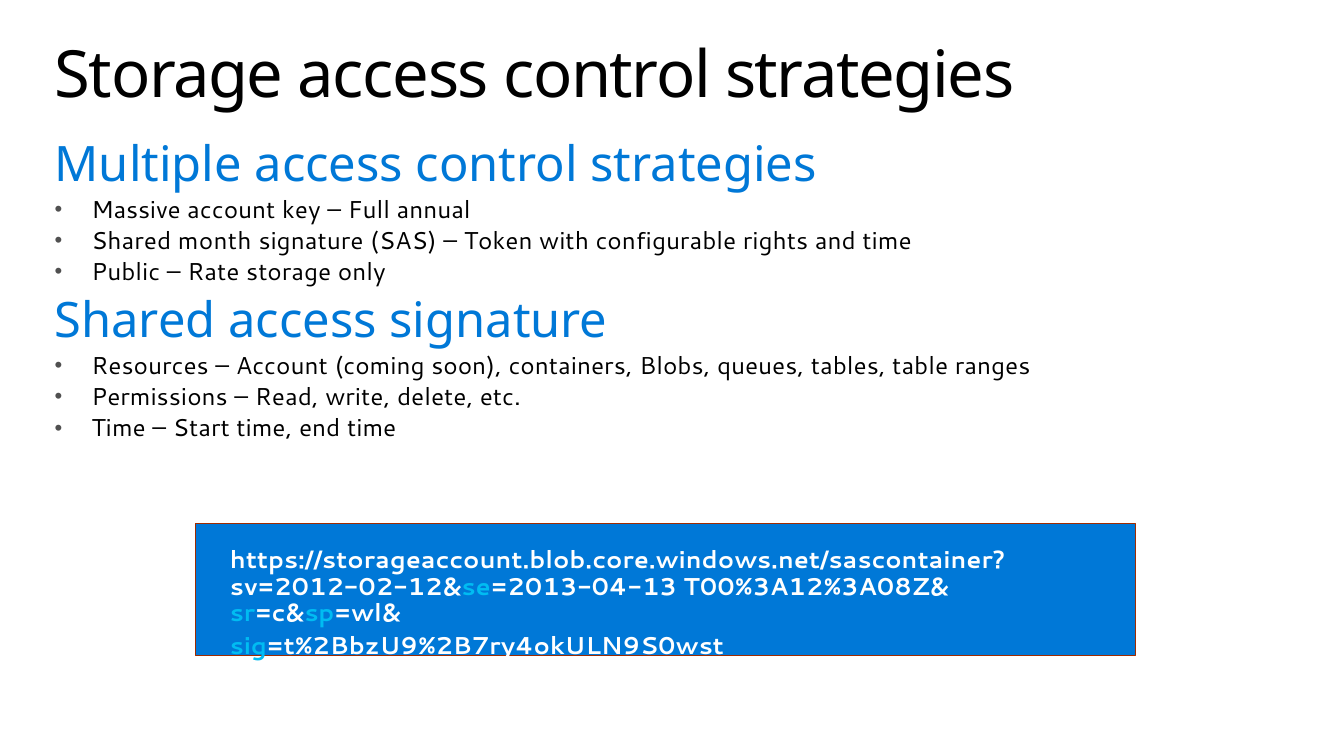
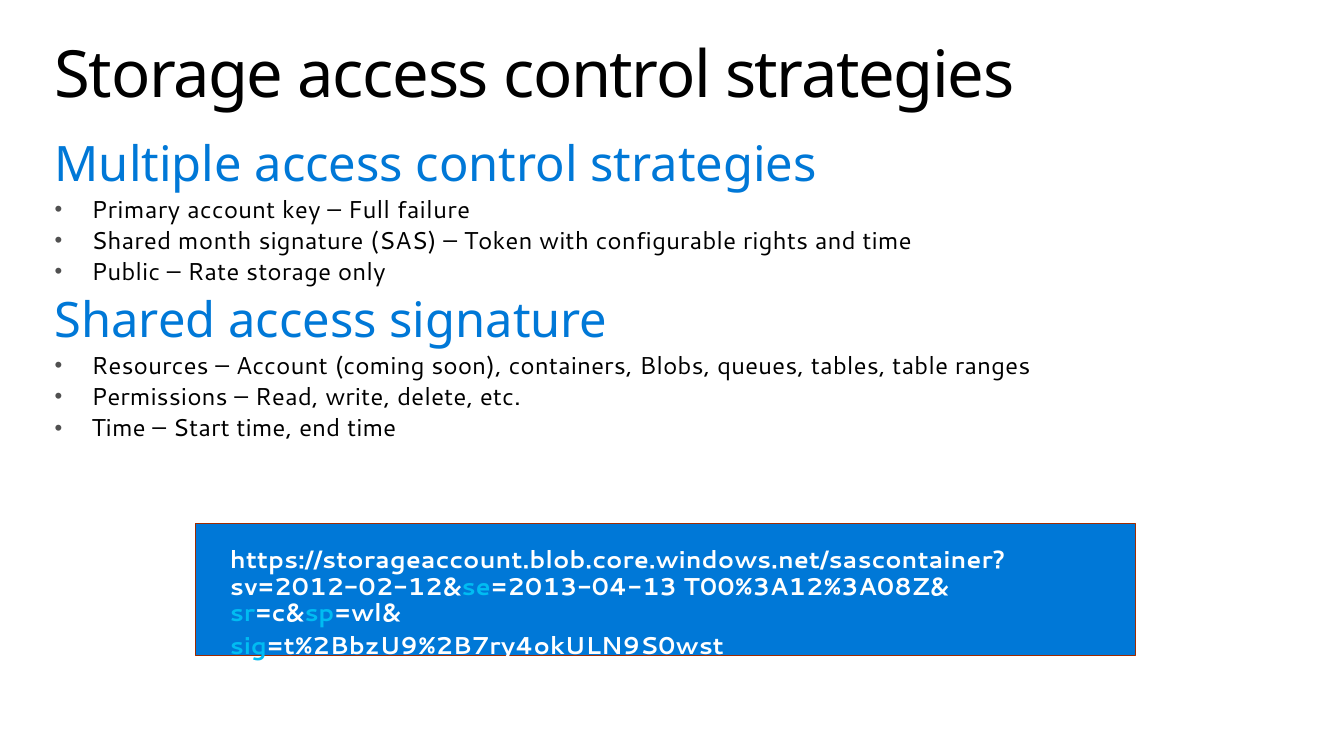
Massive: Massive -> Primary (136, 210)
annual: annual -> failure (434, 210)
